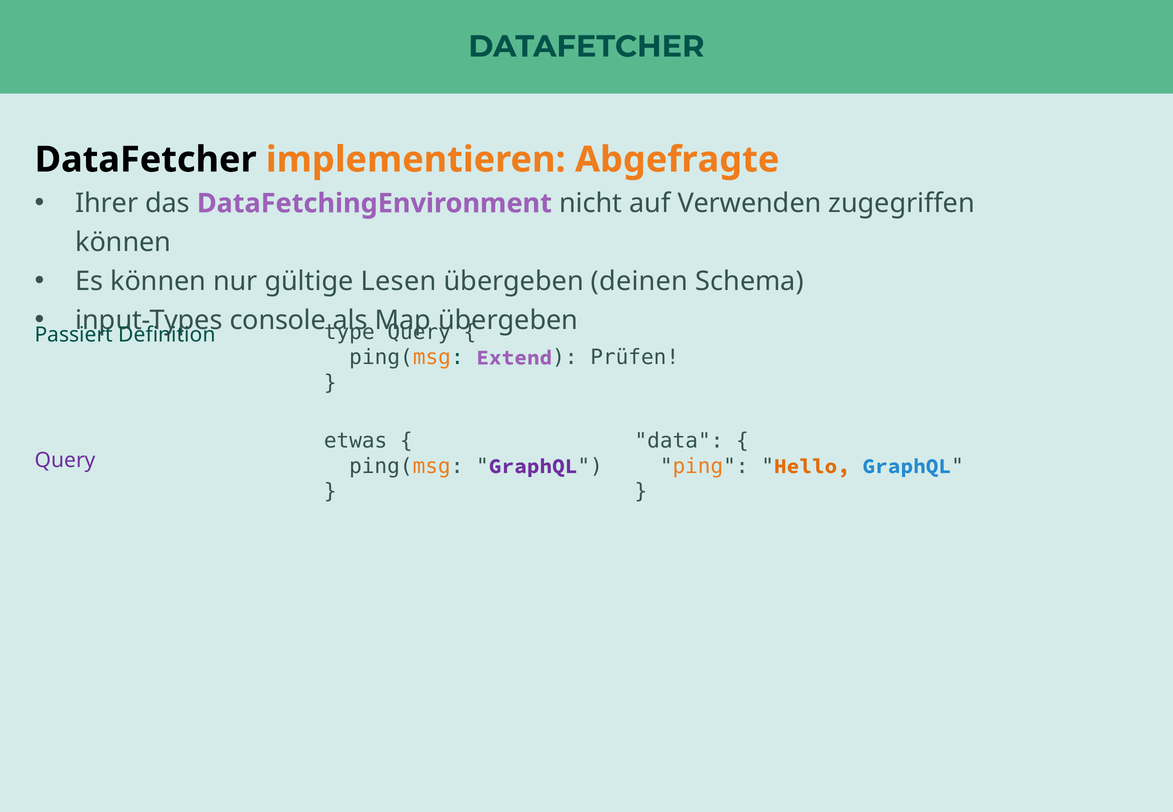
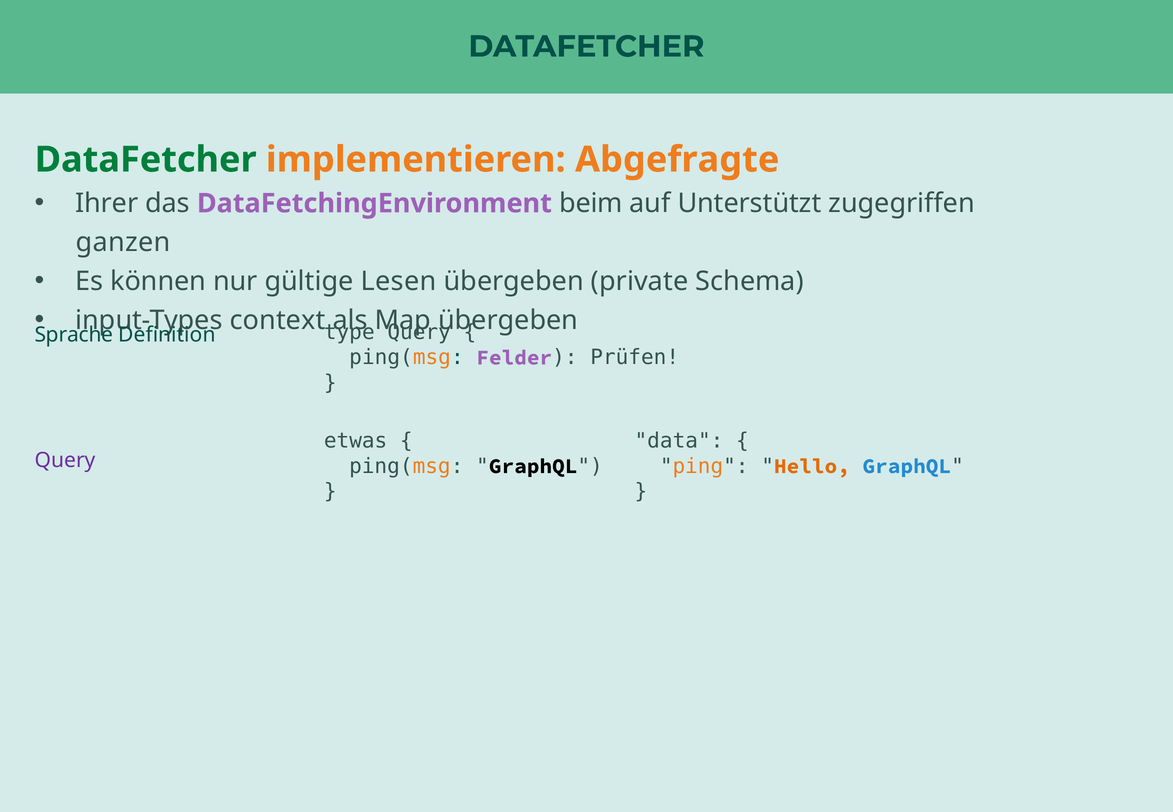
DataFetcher colour: black -> green (146, 160)
nicht: nicht -> beim (591, 203)
Verwenden: Verwenden -> Unterstützt (749, 203)
können: können -> ganzen (123, 242)
deinen: deinen -> private (640, 281)
console: console -> context (278, 320)
Passiert: Passiert -> Sprache (74, 335)
Extend: Extend -> Felder (514, 358)
GraphQL colour: purple -> black (533, 466)
